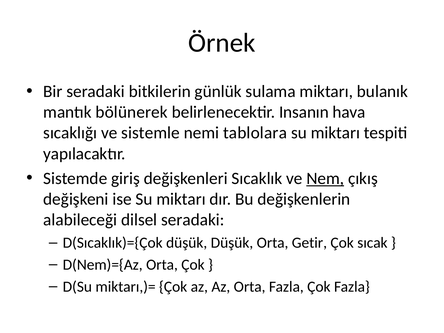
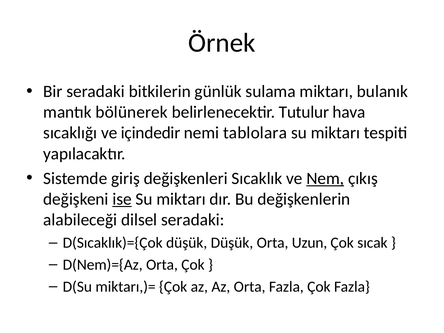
Insanın: Insanın -> Tutulur (304, 112)
sistemle: sistemle -> içindedir (151, 133)
ise underline: none -> present (122, 199)
Getir: Getir -> Uzun (309, 243)
